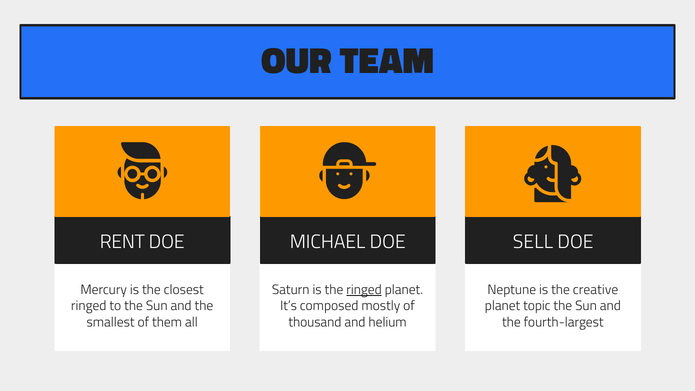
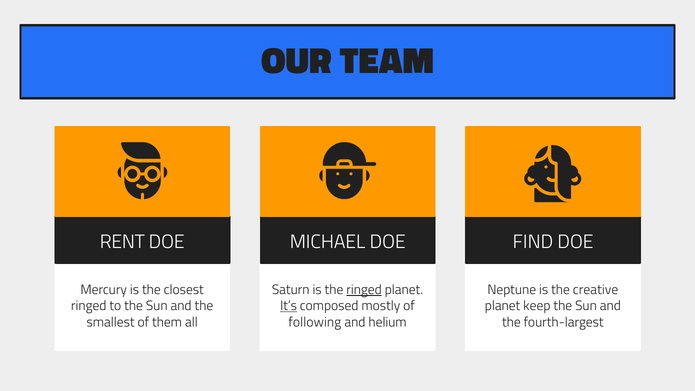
SELL: SELL -> FIND (533, 242)
It’s underline: none -> present (289, 306)
topic: topic -> keep (537, 306)
thousand: thousand -> following (315, 322)
